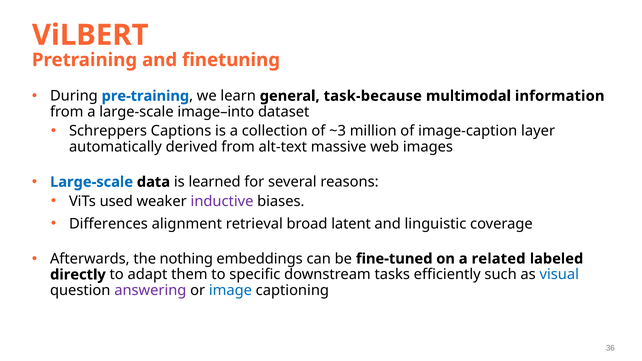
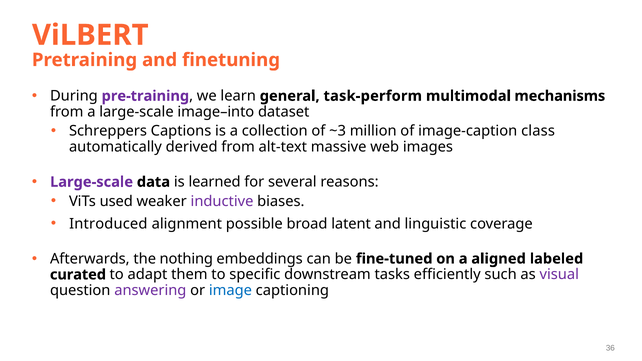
pre-training colour: blue -> purple (145, 96)
task-because: task-because -> task-perform (373, 96)
information: information -> mechanisms (560, 96)
layer: layer -> class (538, 131)
Large-scale colour: blue -> purple (92, 182)
Differences: Differences -> Introduced (108, 224)
retrieval: retrieval -> possible (254, 224)
related: related -> aligned (499, 259)
directly: directly -> curated (78, 275)
visual colour: blue -> purple (559, 275)
